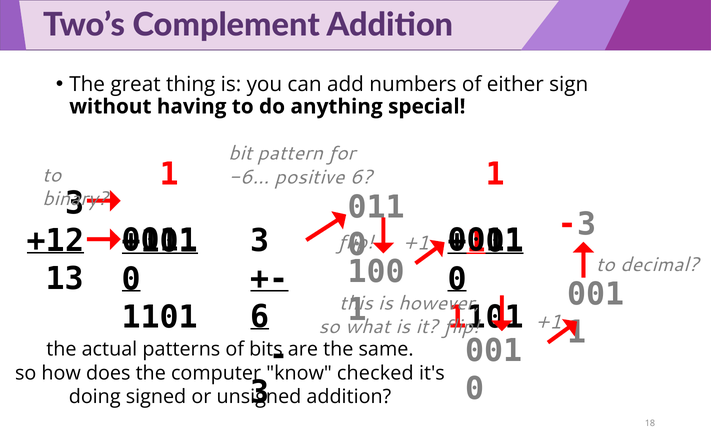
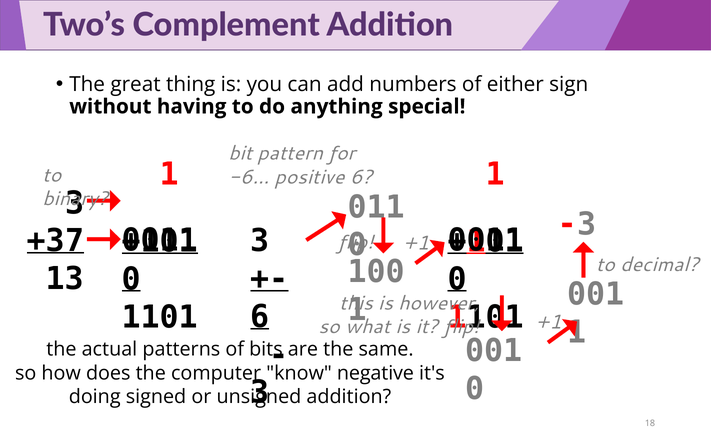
+12: +12 -> +37 (56, 241)
checked: checked -> negative (375, 373)
